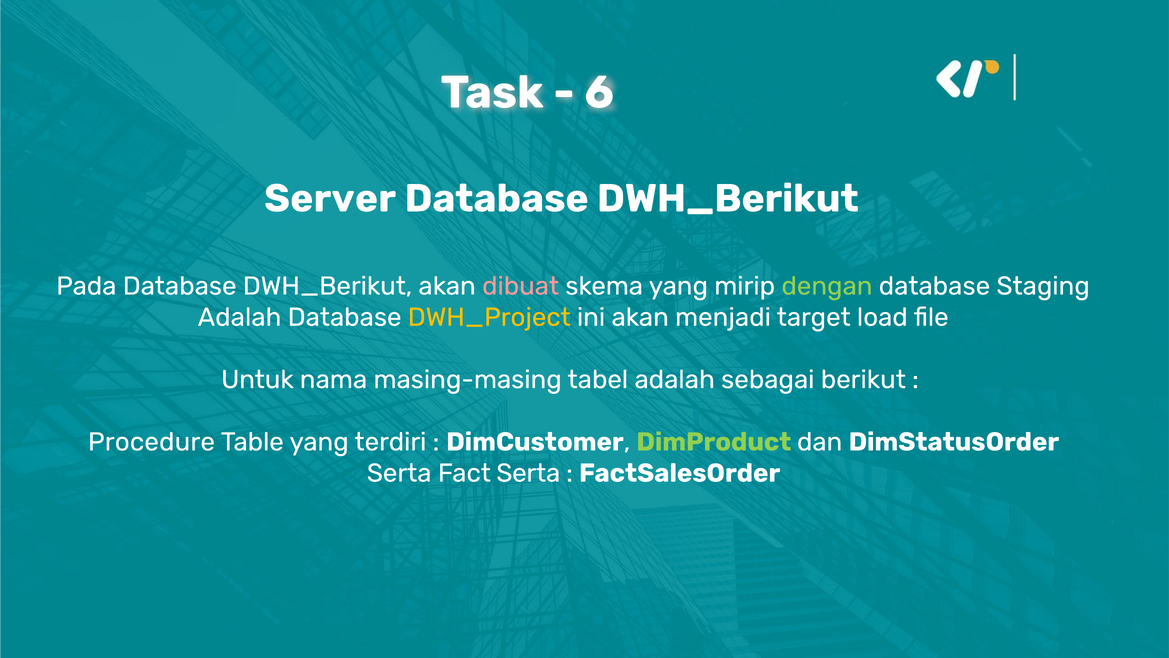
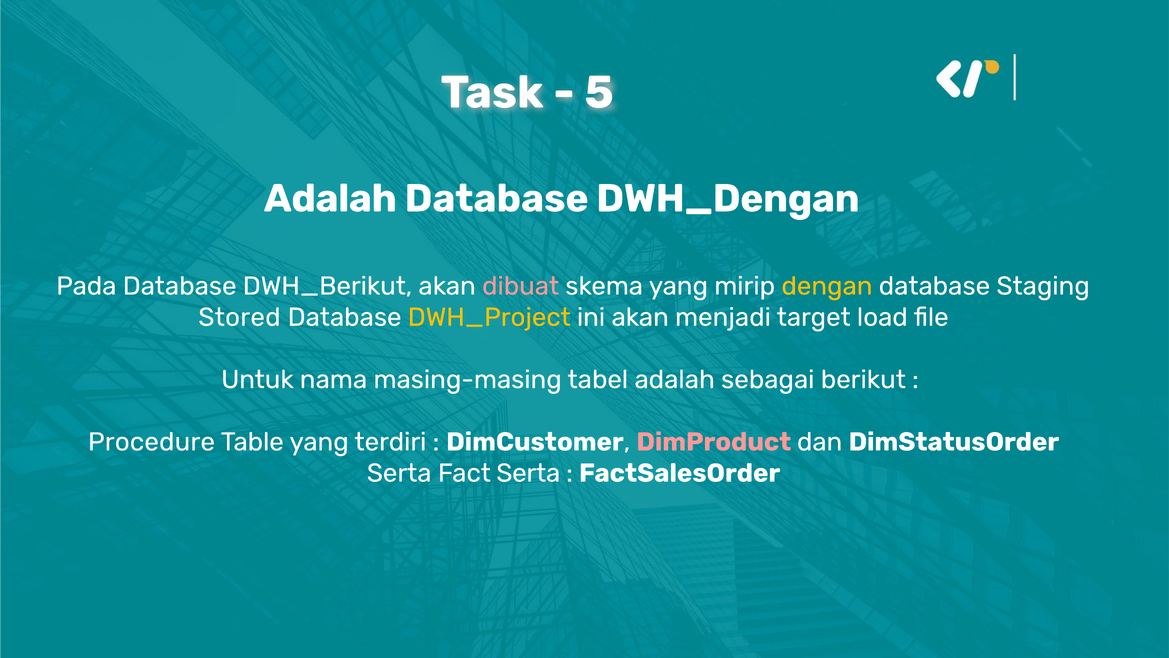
6: 6 -> 5 (599, 92)
Server: Server -> Adalah (330, 198)
DWH_Berikut: DWH_Berikut -> DWH_Dengan (728, 198)
dengan colour: light green -> yellow (827, 286)
Adalah: Adalah -> Stored (239, 317)
DimProduct colour: light green -> pink (714, 442)
